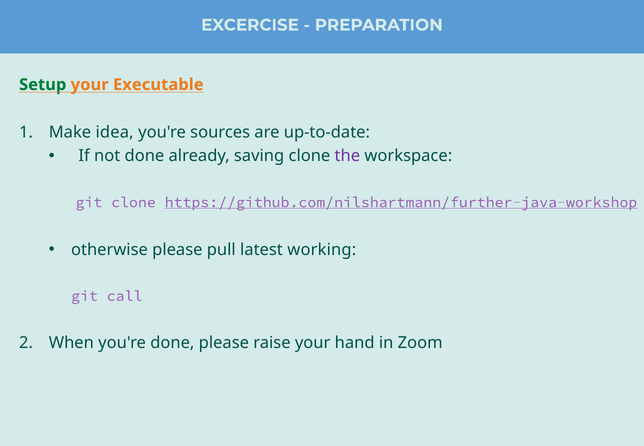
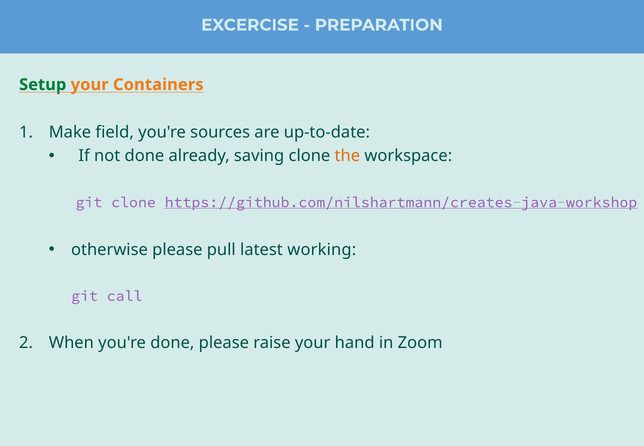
Executable: Executable -> Containers (158, 85)
idea: idea -> field (115, 132)
the colour: purple -> orange (347, 156)
https://github.com/nilshartmann/further-java-workshop: https://github.com/nilshartmann/further-java-workshop -> https://github.com/nilshartmann/creates-java-workshop (401, 202)
